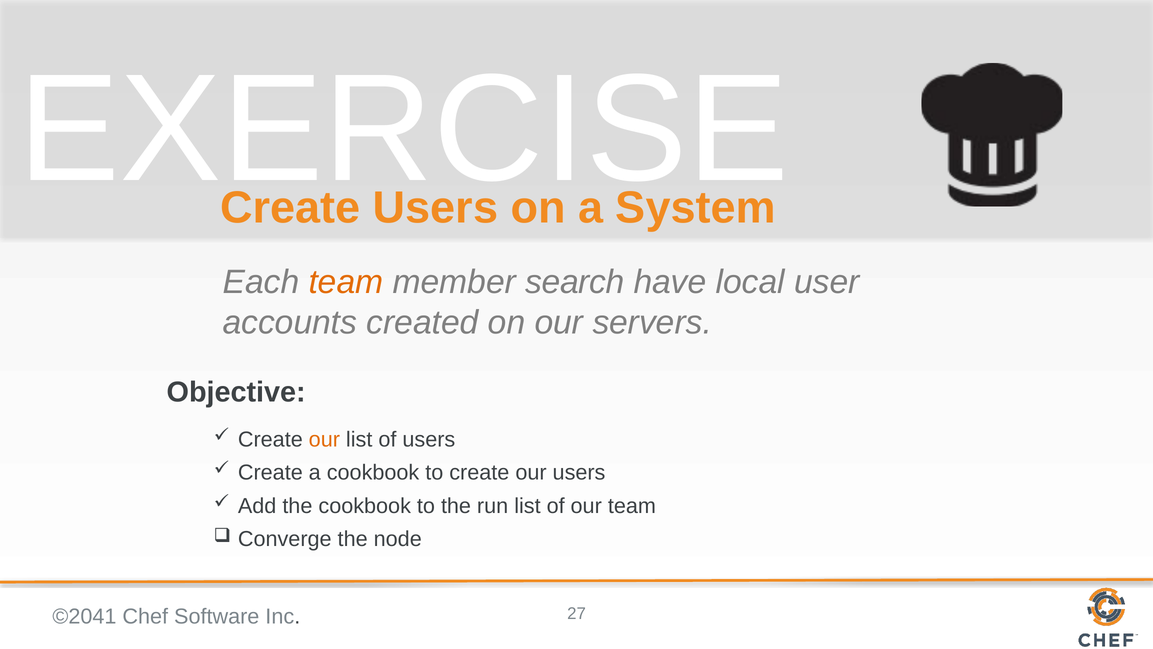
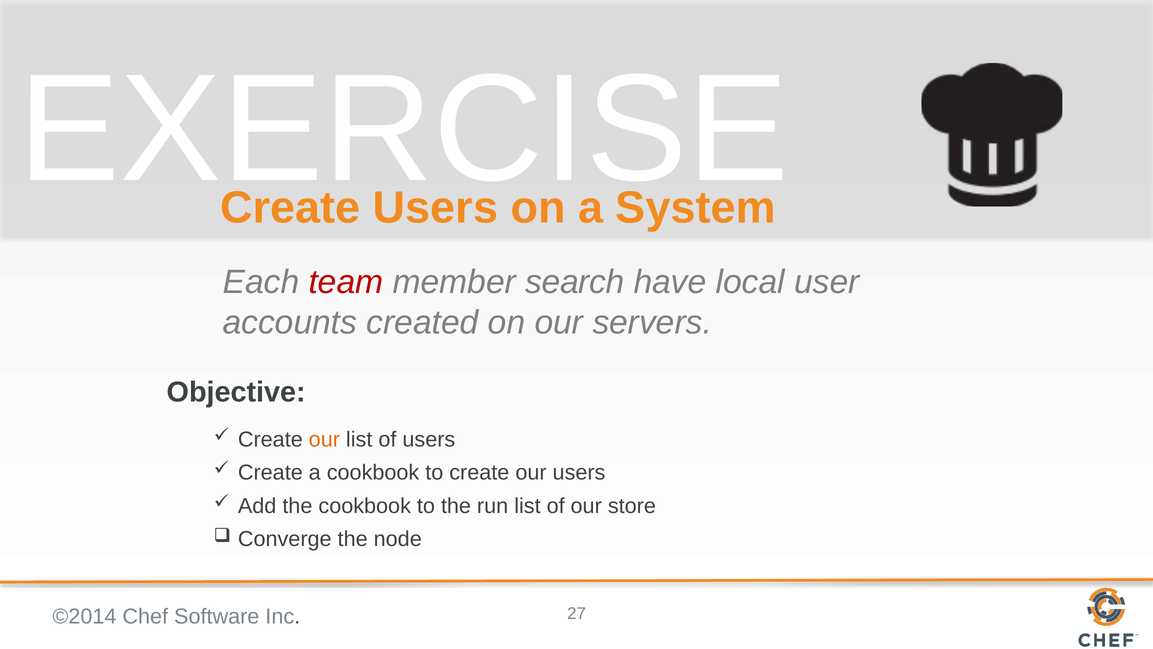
team colour: orange -> red (346, 282)
our team: team -> store (632, 506)
©2041: ©2041 -> ©2014 (85, 616)
